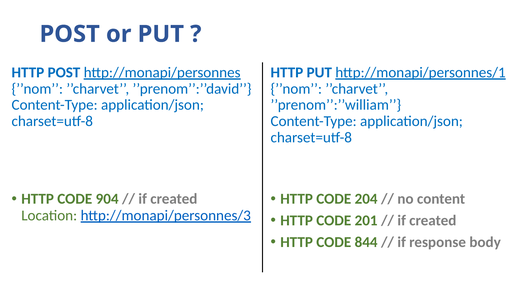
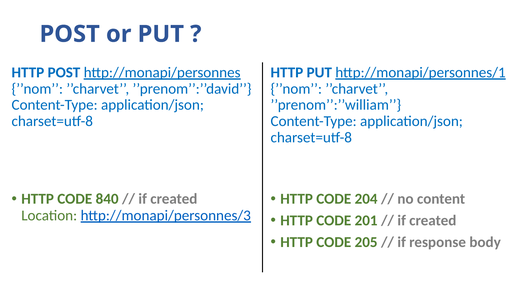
904: 904 -> 840 (107, 199)
844: 844 -> 205 (366, 243)
